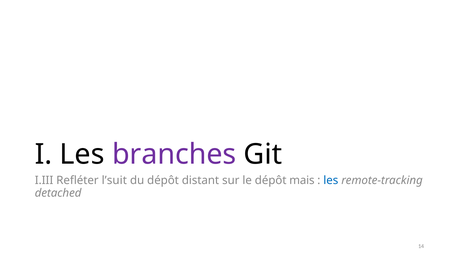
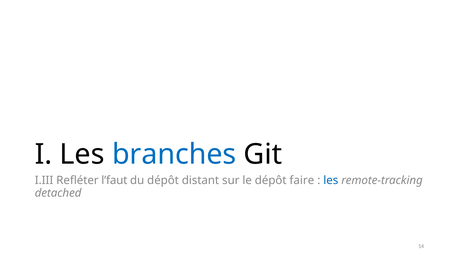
branches colour: purple -> blue (174, 154)
l’suit: l’suit -> l’faut (114, 181)
mais: mais -> faire (302, 181)
